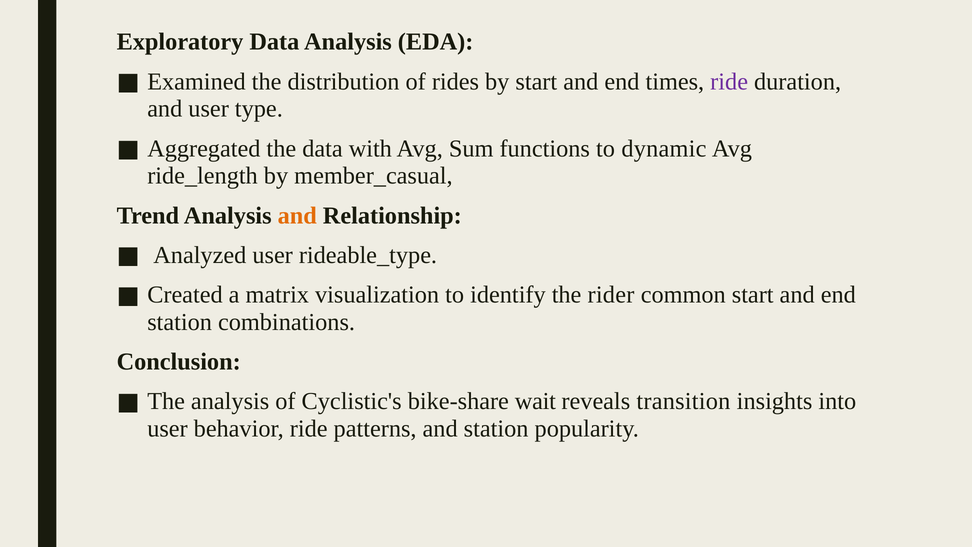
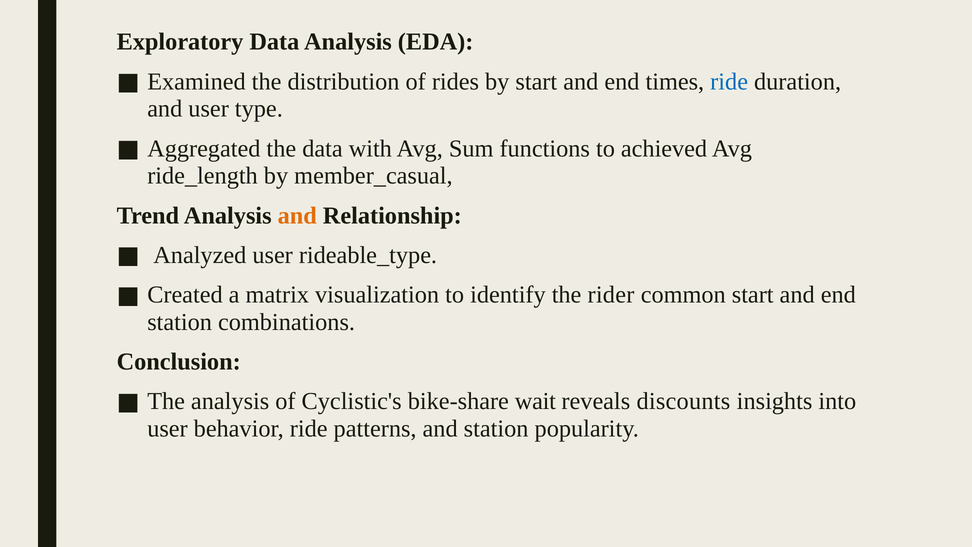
ride colour: purple -> blue (729, 81)
dynamic: dynamic -> achieved (664, 148)
transition: transition -> discounts (683, 401)
